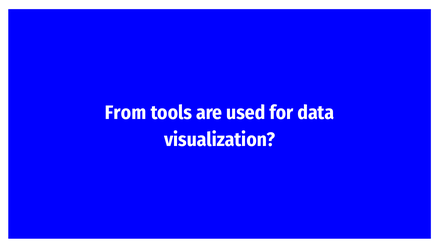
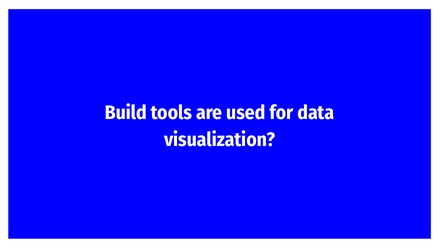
From: From -> Build (126, 113)
